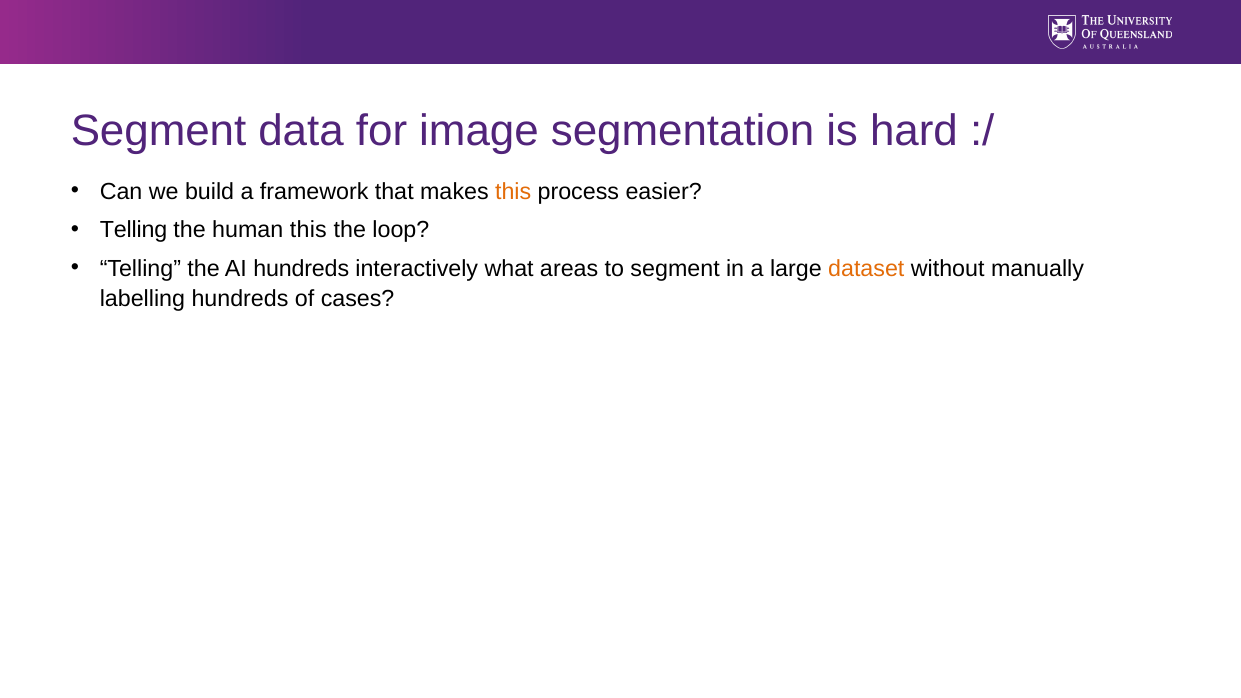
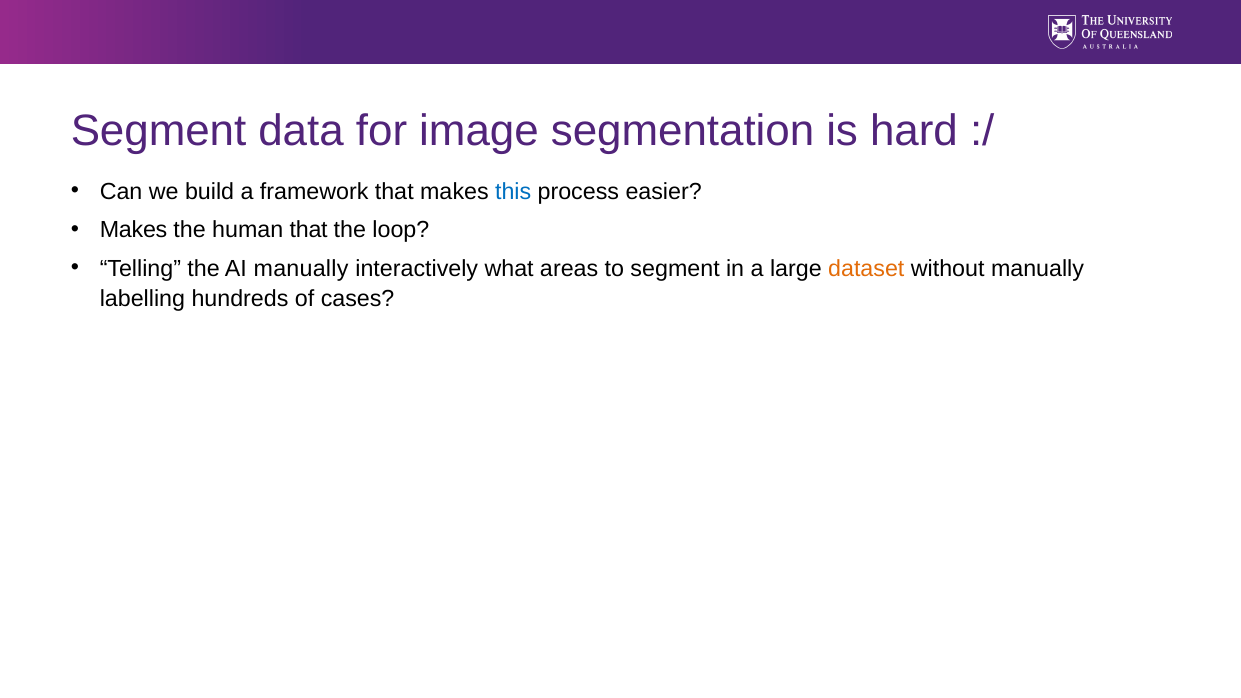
this colour: orange -> blue (513, 191)
Telling: Telling -> Makes (134, 230)
human this: this -> that (309, 230)
AI hundreds: hundreds -> manually (301, 268)
